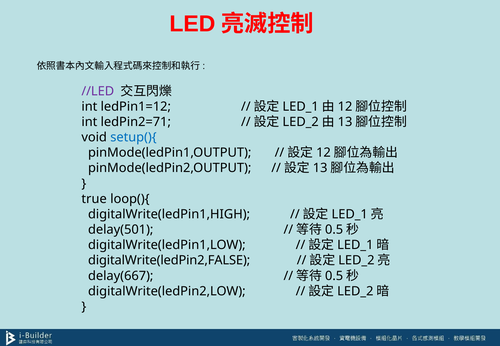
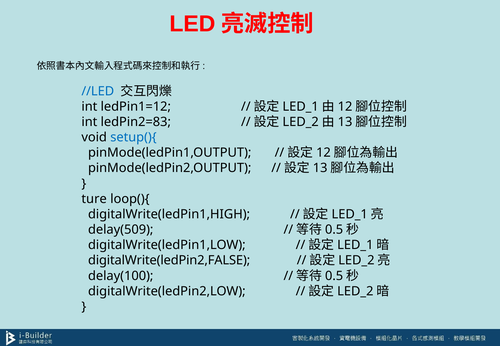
//LED colour: purple -> blue (98, 91)
ledPin2=71: ledPin2=71 -> ledPin2=83 (136, 122)
true: true -> ture (94, 199)
delay(501: delay(501 -> delay(509 (121, 230)
delay(667: delay(667 -> delay(100 (121, 276)
